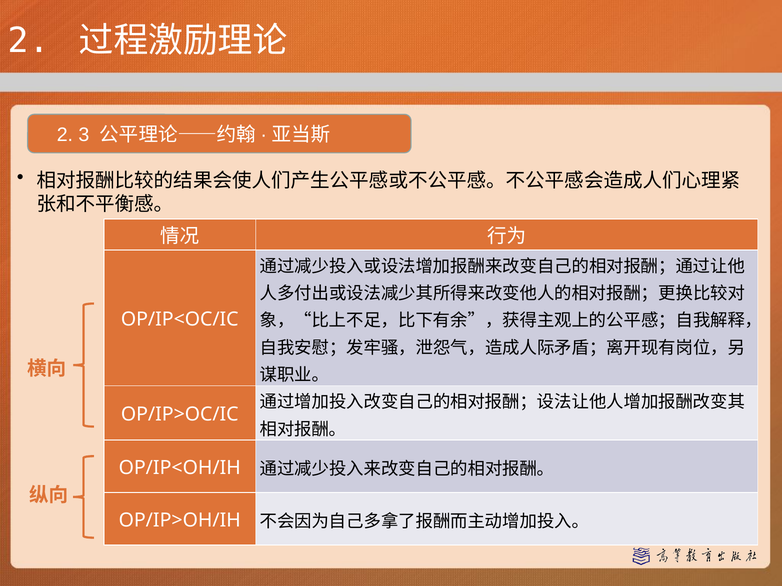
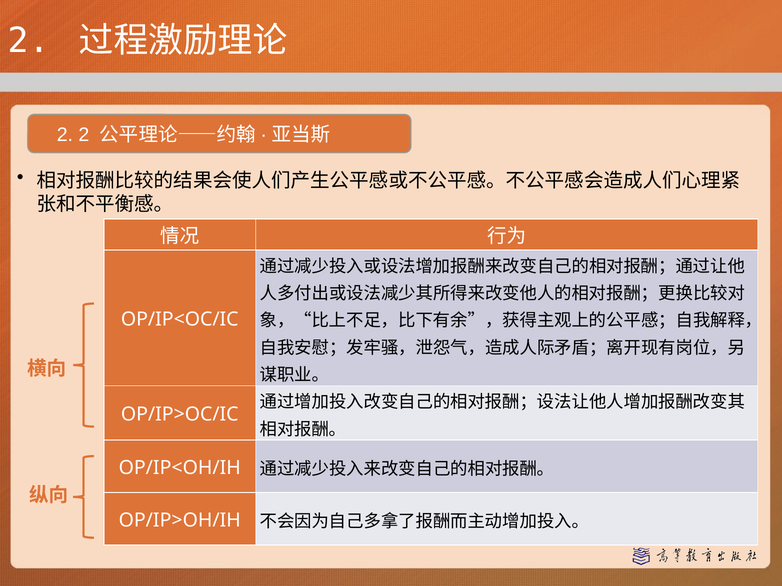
2 3: 3 -> 2 (84, 135)
